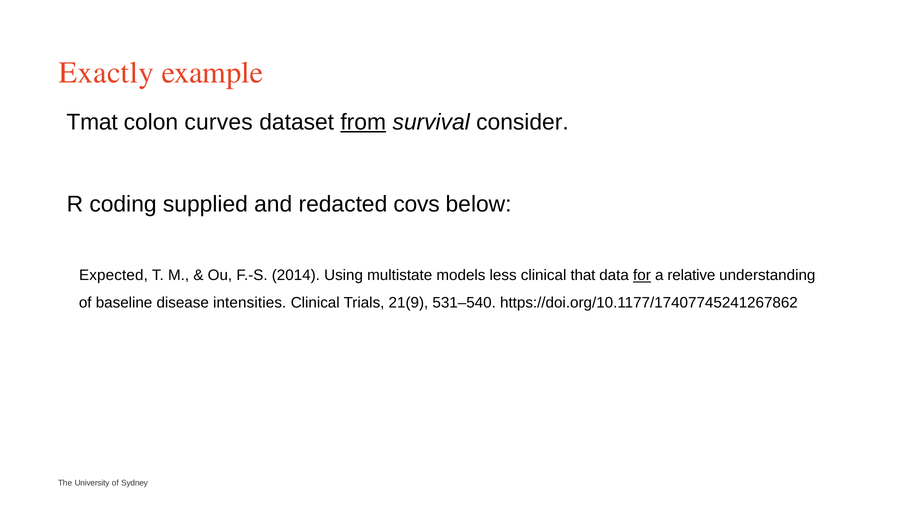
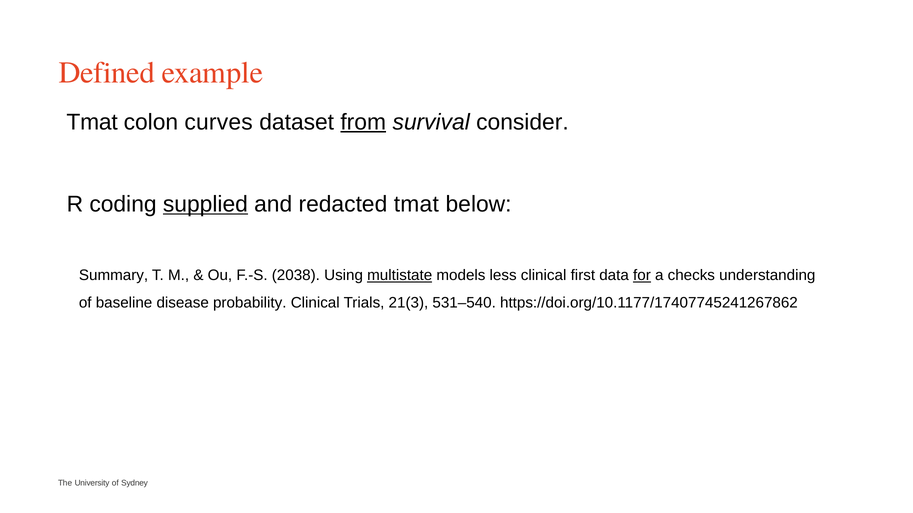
Exactly: Exactly -> Defined (107, 73)
supplied underline: none -> present (205, 204)
redacted covs: covs -> tmat (416, 204)
Expected: Expected -> Summary (114, 276)
2014: 2014 -> 2038 (296, 276)
multistate underline: none -> present (400, 276)
that: that -> first (583, 276)
relative: relative -> checks (691, 276)
intensities: intensities -> probability (250, 303)
21(9: 21(9 -> 21(3 (408, 303)
